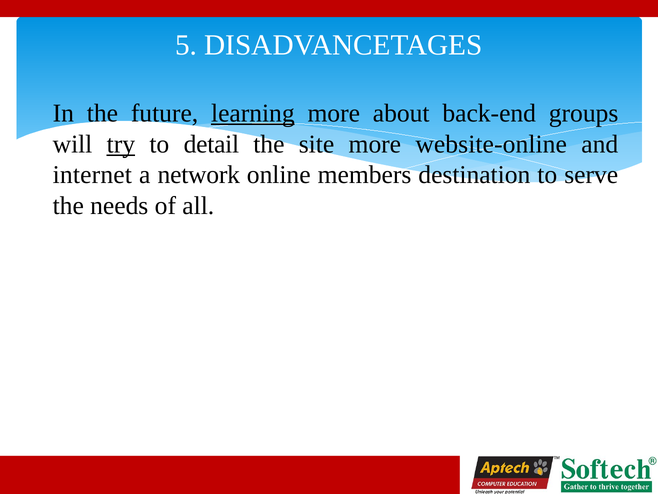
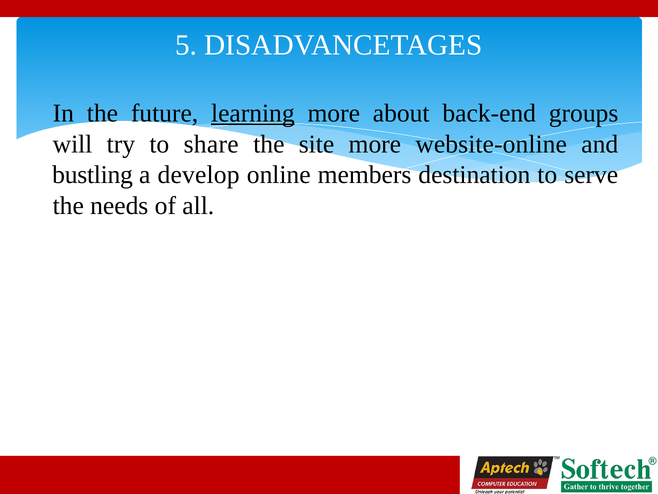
try underline: present -> none (121, 144)
detail: detail -> share (211, 144)
internet: internet -> bustling (93, 175)
network: network -> develop (199, 175)
